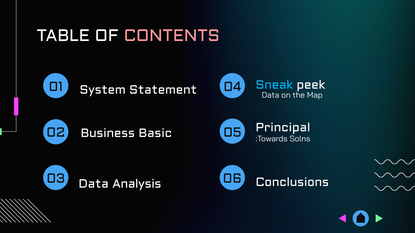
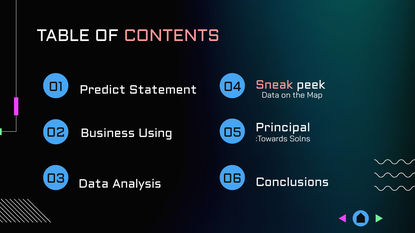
System: System -> Predict (103, 90)
Sneak colour: light blue -> pink (274, 85)
Basic: Basic -> Using (155, 134)
